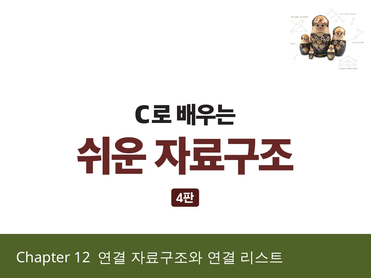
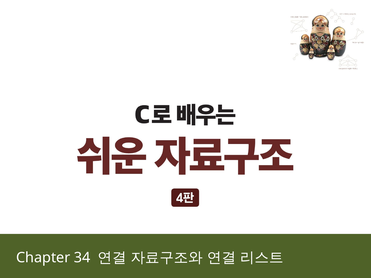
12: 12 -> 34 (82, 258)
